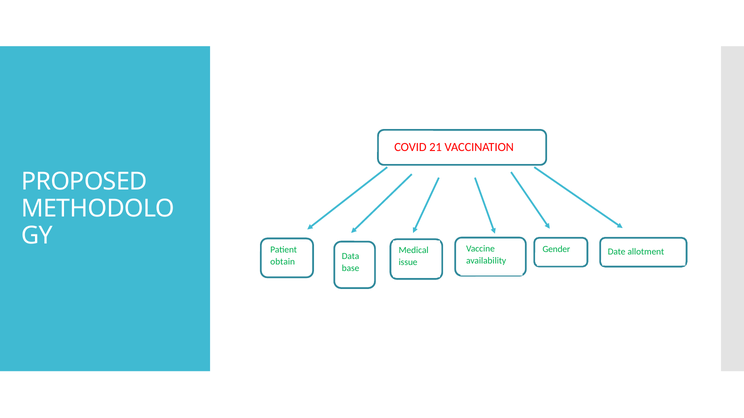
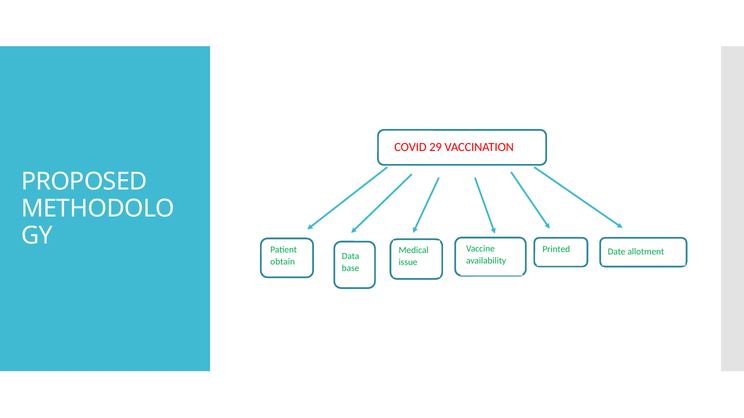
21: 21 -> 29 (436, 147)
Gender: Gender -> Printed (556, 249)
